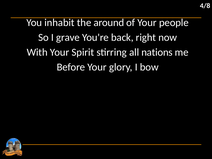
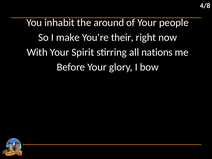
grave: grave -> make (68, 37)
back: back -> their (122, 37)
